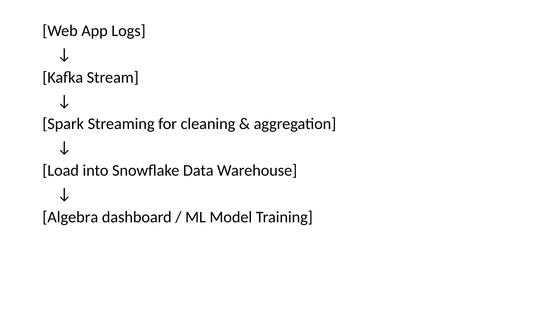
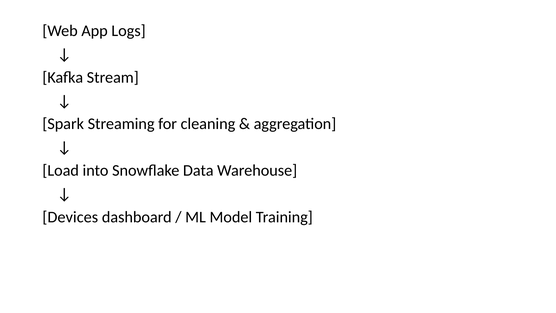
Algebra: Algebra -> Devices (70, 217)
